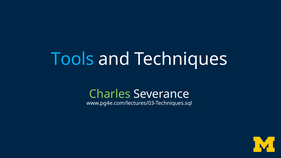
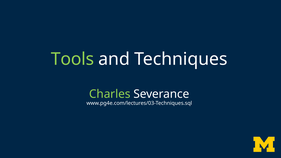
Tools colour: light blue -> light green (73, 59)
